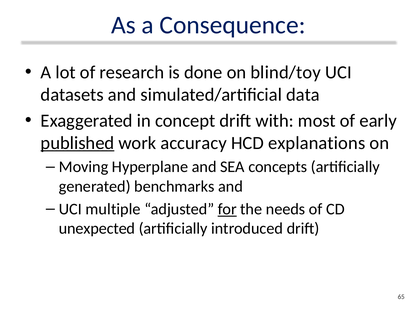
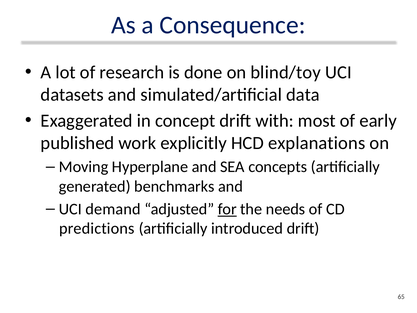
published underline: present -> none (77, 143)
accuracy: accuracy -> explicitly (194, 143)
multiple: multiple -> demand (113, 209)
unexpected: unexpected -> predictions (97, 228)
